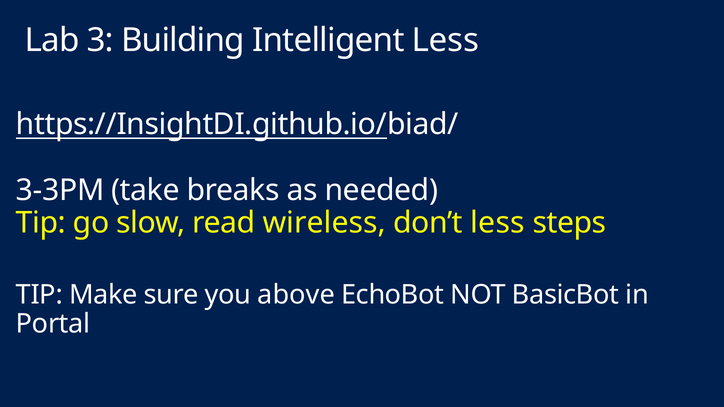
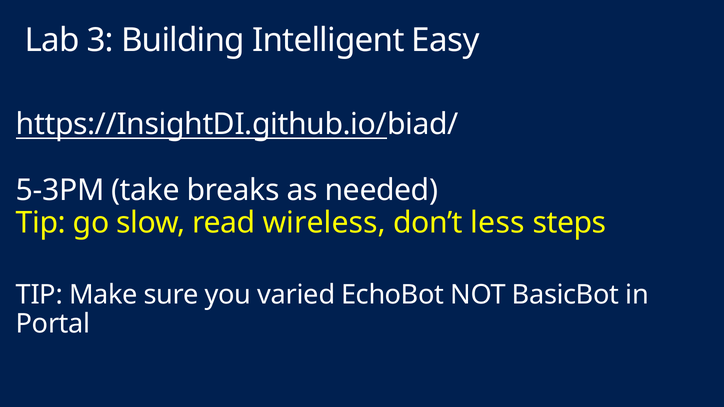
Intelligent Less: Less -> Easy (445, 40)
3-3PM: 3-3PM -> 5-3PM (60, 191)
above: above -> varied (296, 295)
